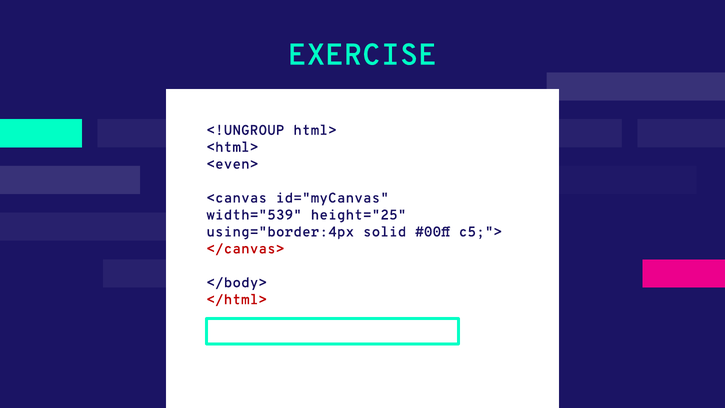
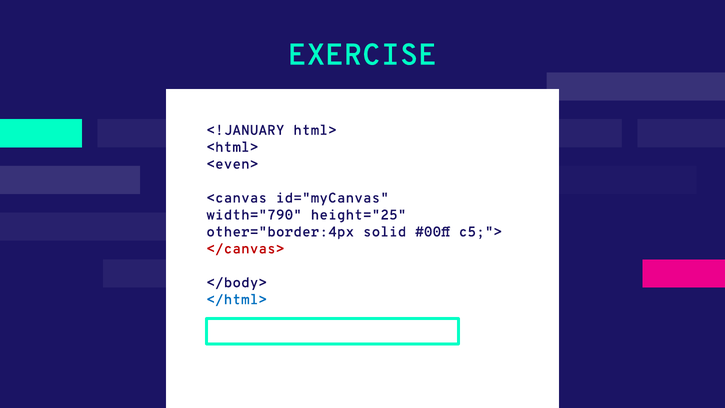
<!UNGROUP: <!UNGROUP -> <!JANUARY (245, 130)
width="539: width="539 -> width="790 (254, 215)
using="border:4px: using="border:4px -> other="border:4px (280, 232)
</html> colour: red -> blue (237, 299)
